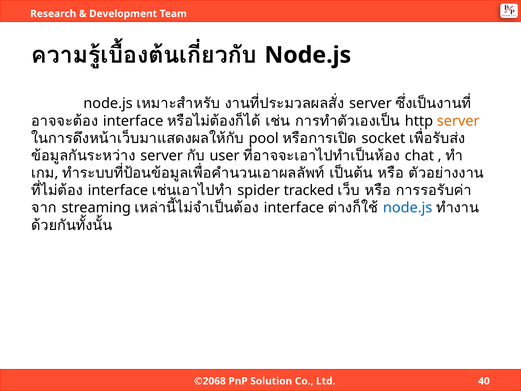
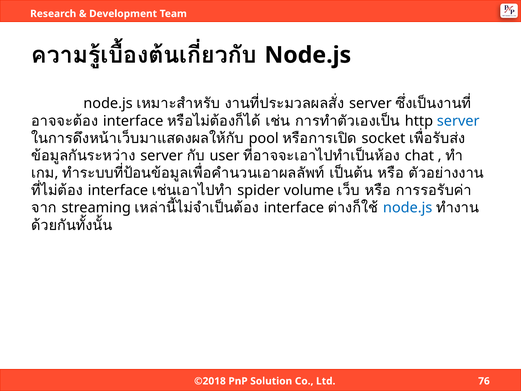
server colour: orange -> blue (458, 121)
tracked: tracked -> volume (309, 190)
©2068: ©2068 -> ©2018 (210, 381)
40: 40 -> 76 (484, 381)
